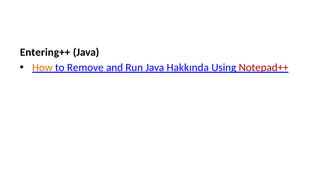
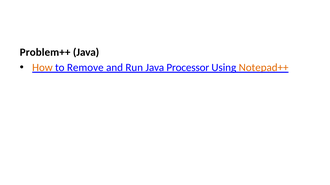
Entering++: Entering++ -> Problem++ (45, 52)
Hakkında: Hakkında -> Processor (188, 68)
Notepad++ colour: red -> orange (264, 68)
